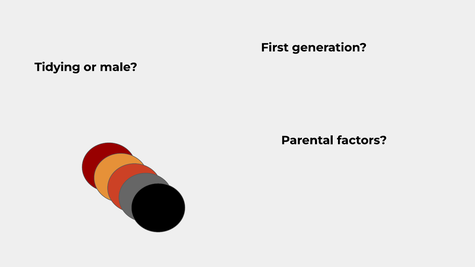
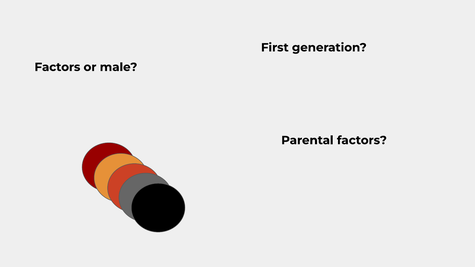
Tidying: Tidying -> Factors (57, 67)
